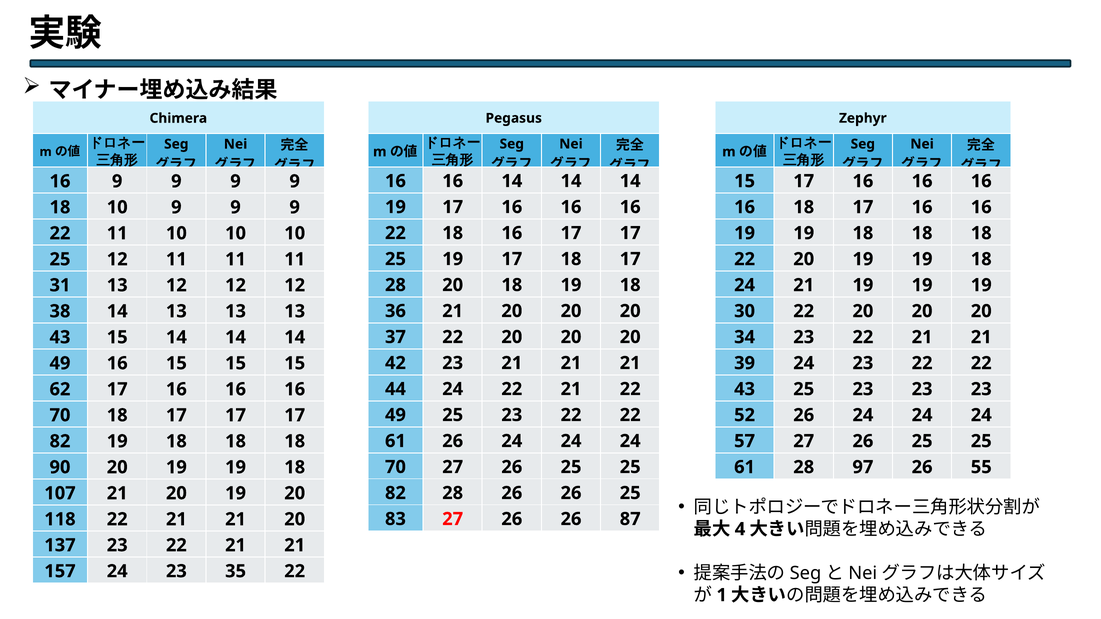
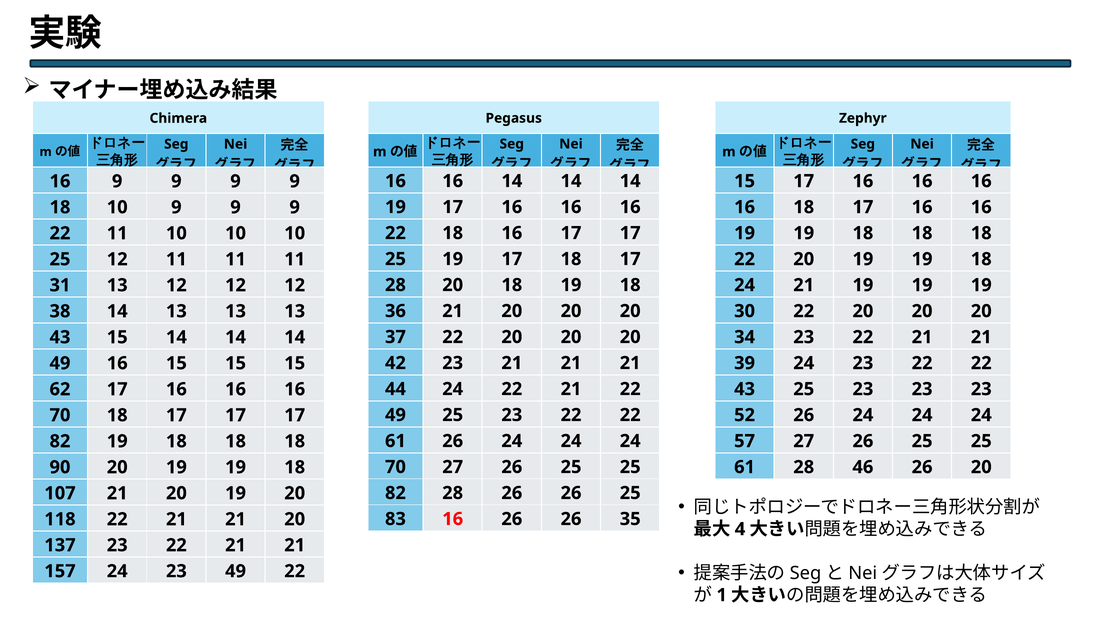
97: 97 -> 46 (863, 467)
26 55: 55 -> 20 (981, 467)
83 27: 27 -> 16 (453, 519)
87: 87 -> 35 (630, 519)
23 35: 35 -> 49 (236, 571)
